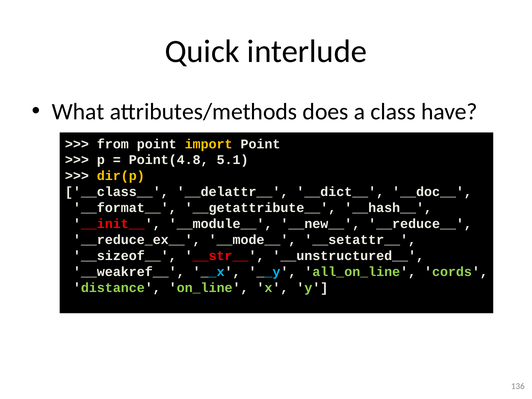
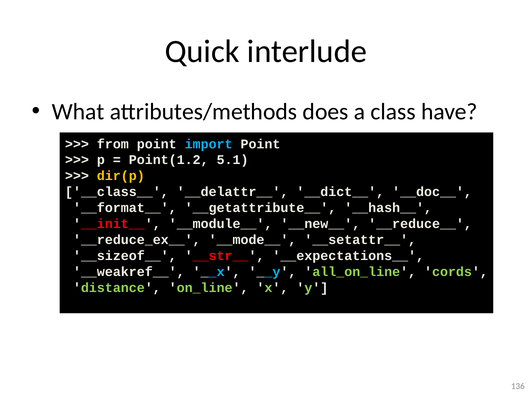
import colour: yellow -> light blue (209, 144)
Point(4.8: Point(4.8 -> Point(1.2 (169, 160)
__unstructured__: __unstructured__ -> __expectations__ (348, 256)
